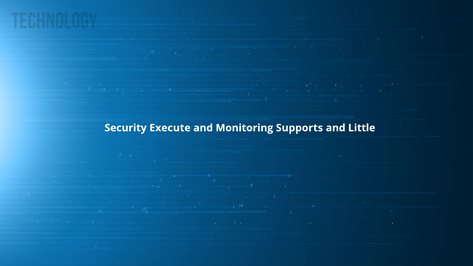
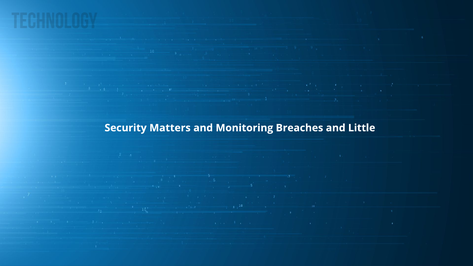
Execute: Execute -> Matters (170, 128)
Supports: Supports -> Breaches (300, 128)
